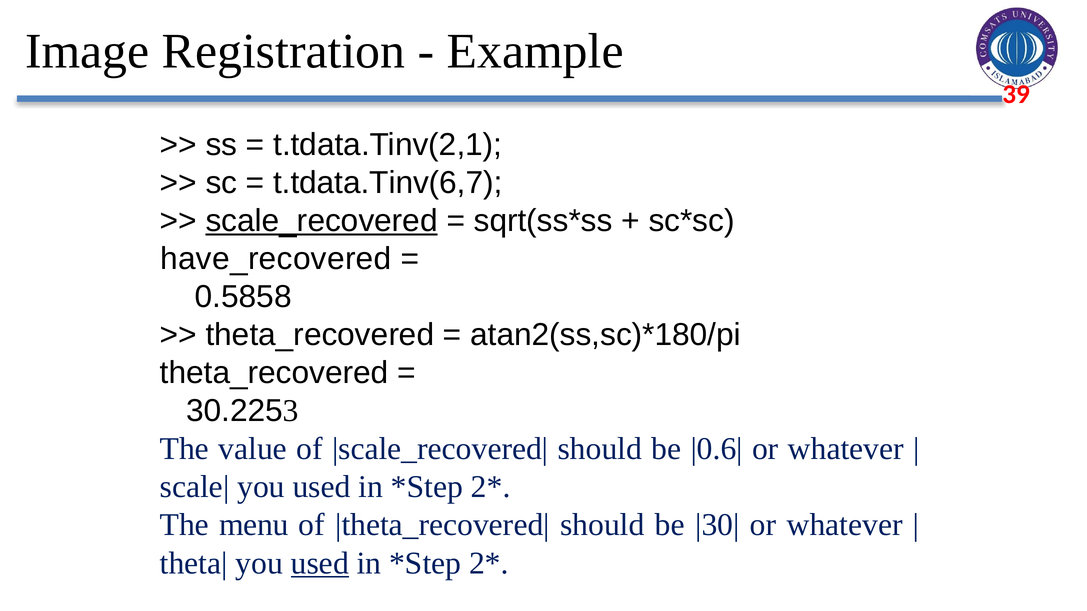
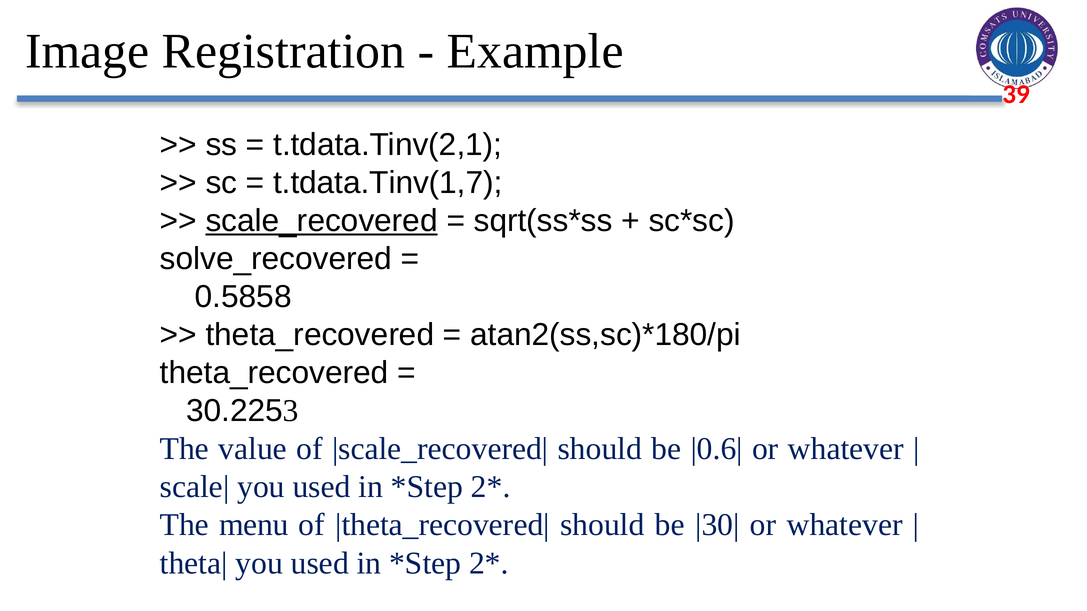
t.tdata.Tinv(6,7: t.tdata.Tinv(6,7 -> t.tdata.Tinv(1,7 (388, 183)
have_recovered: have_recovered -> solve_recovered (276, 259)
used underline: present -> none (320, 563)
